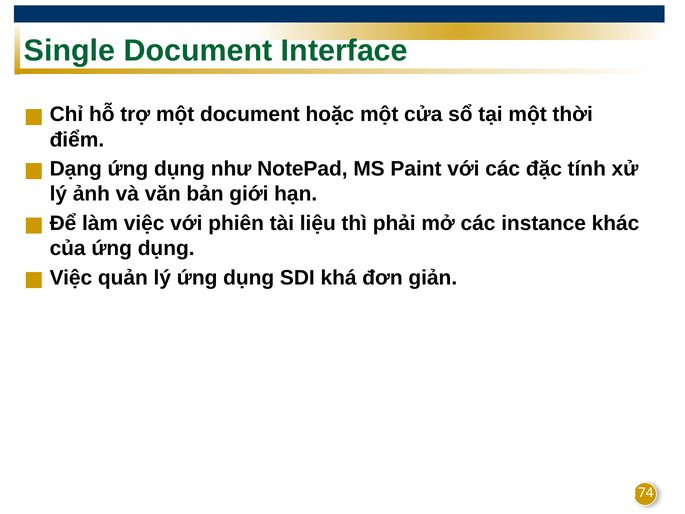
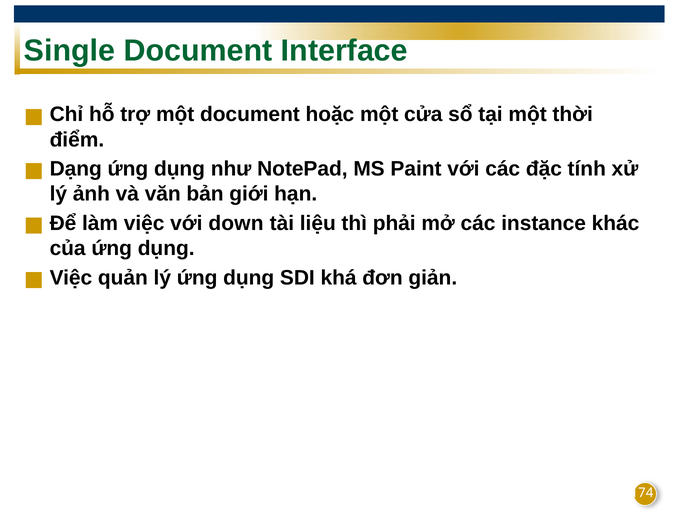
phiên: phiên -> down (236, 223)
